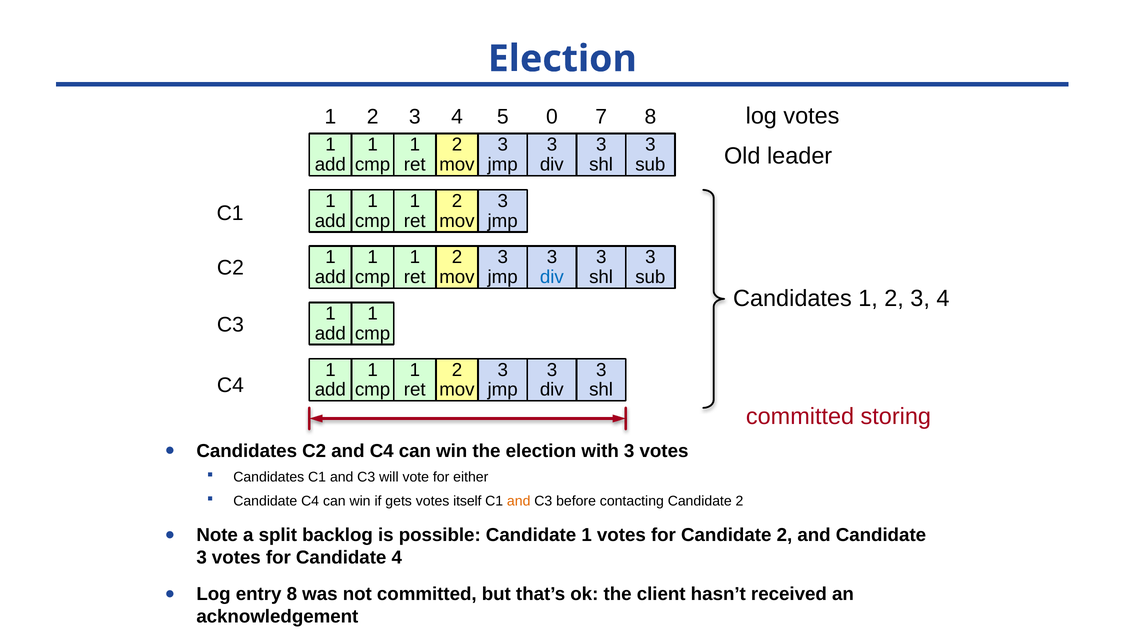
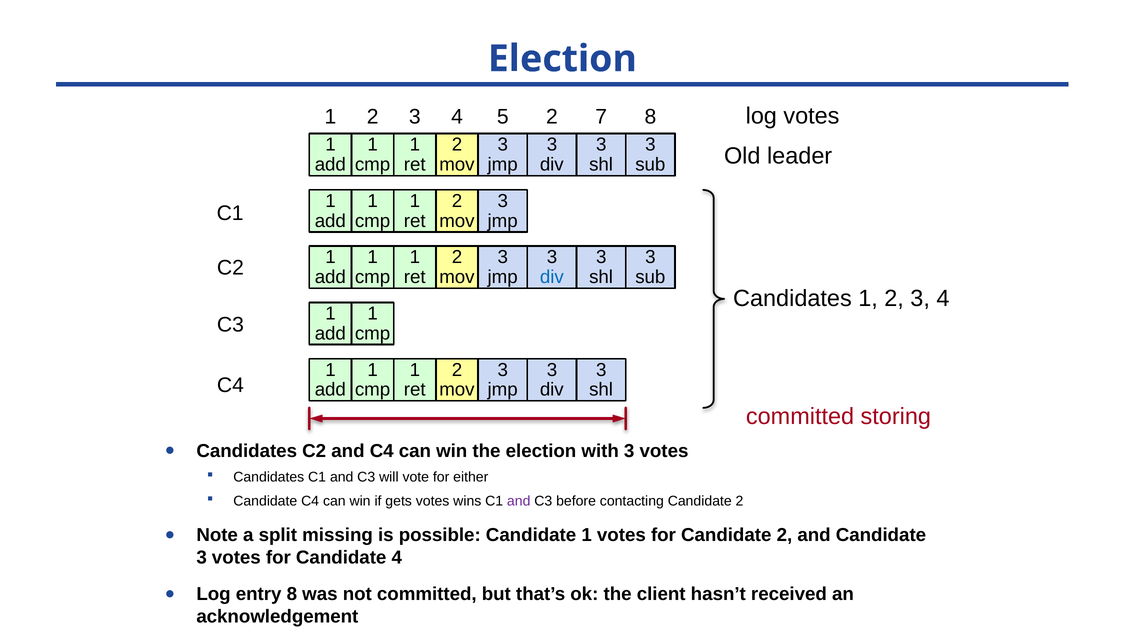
5 0: 0 -> 2 (552, 117)
itself: itself -> wins (467, 501)
and colour: orange -> purple (519, 501)
backlog: backlog -> missing (338, 535)
